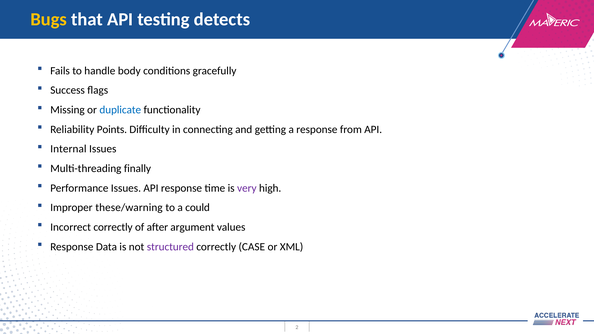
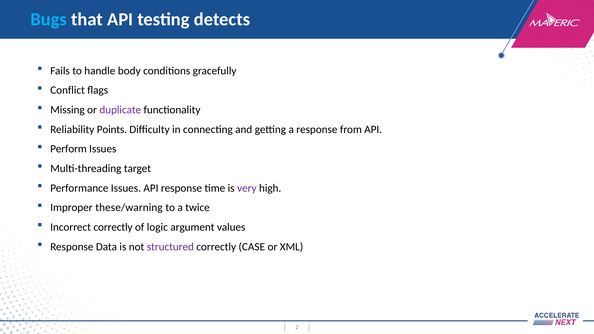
Bugs colour: yellow -> light blue (49, 19)
Success: Success -> Conflict (68, 90)
duplicate colour: blue -> purple (120, 110)
Internal: Internal -> Perform (69, 149)
finally: finally -> target (137, 169)
could: could -> twice (198, 208)
after: after -> logic (157, 227)
